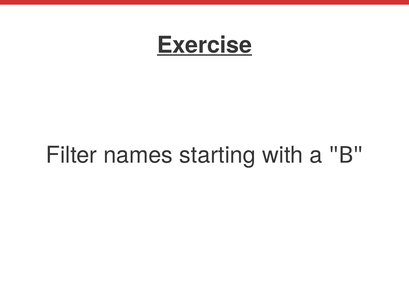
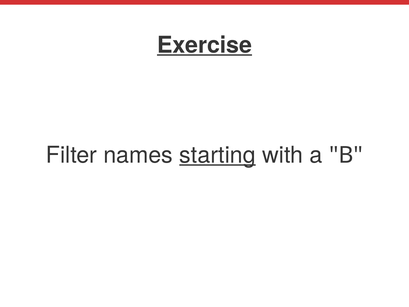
starting underline: none -> present (218, 155)
